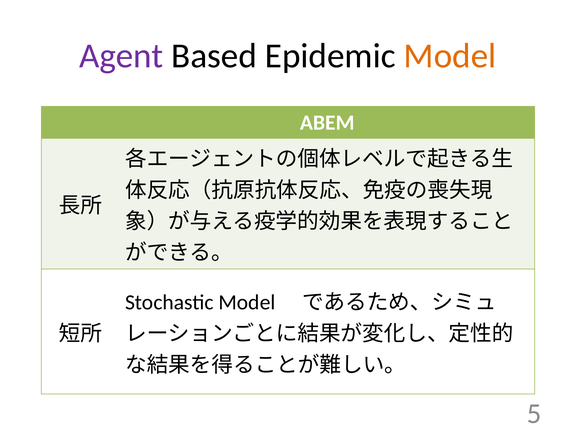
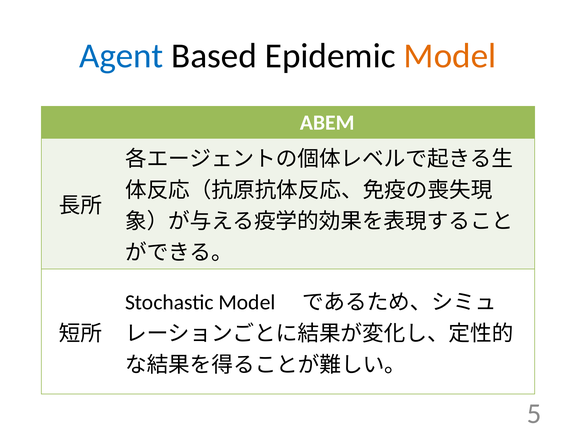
Agent colour: purple -> blue (121, 56)
